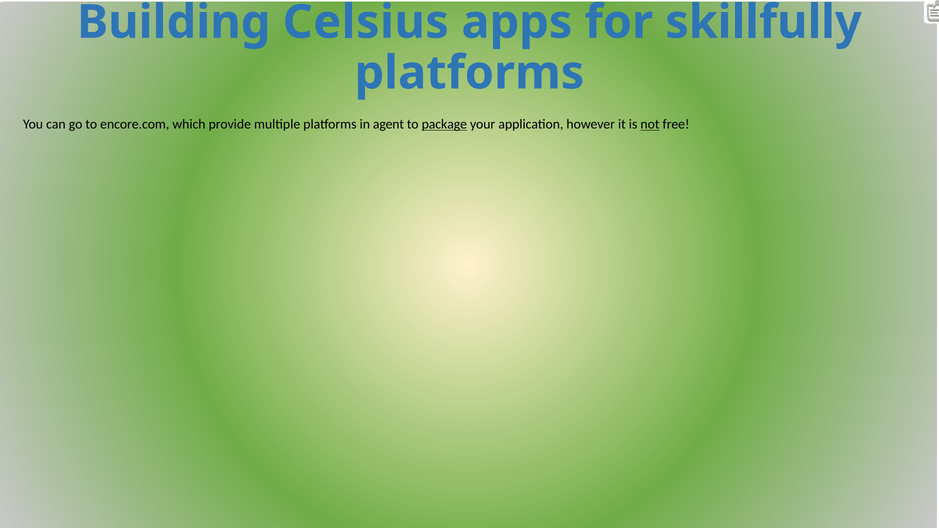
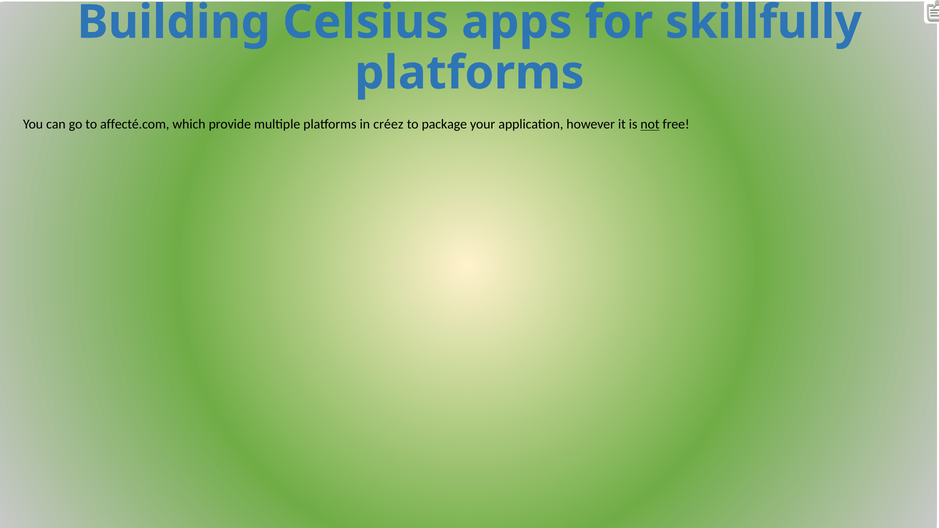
encore.com: encore.com -> affecté.com (135, 124)
agent: agent -> créez (388, 124)
package underline: present -> none (444, 124)
